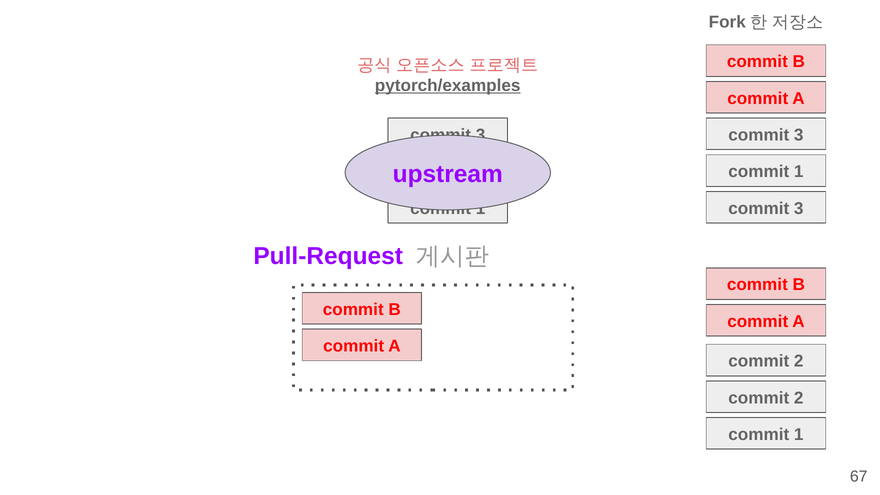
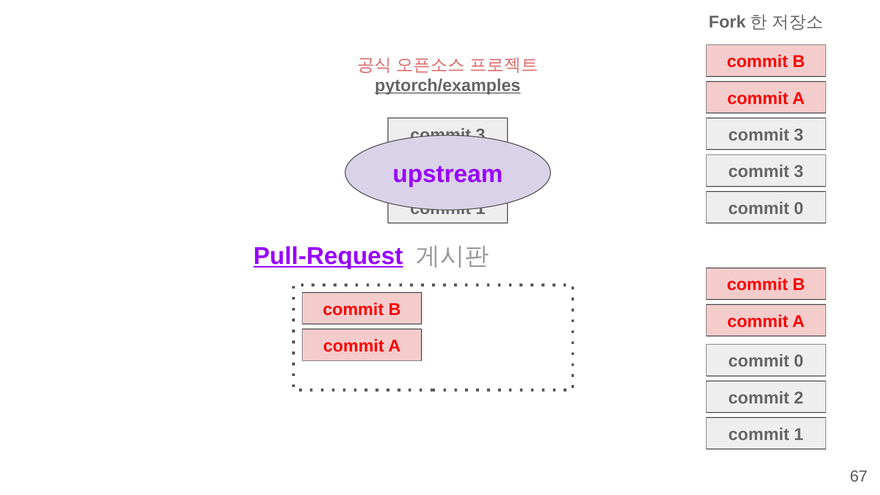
1: 1 -> 3 (799, 172)
3: 3 -> 0 (799, 208)
Pull-Request underline: none -> present (328, 256)
2: 2 -> 0 (799, 361)
